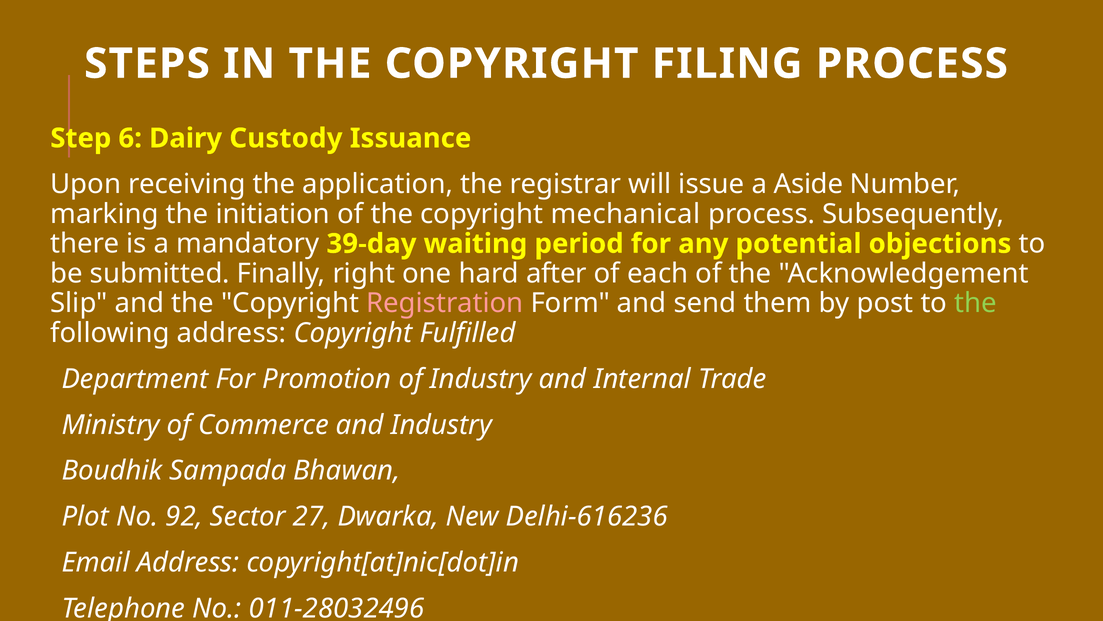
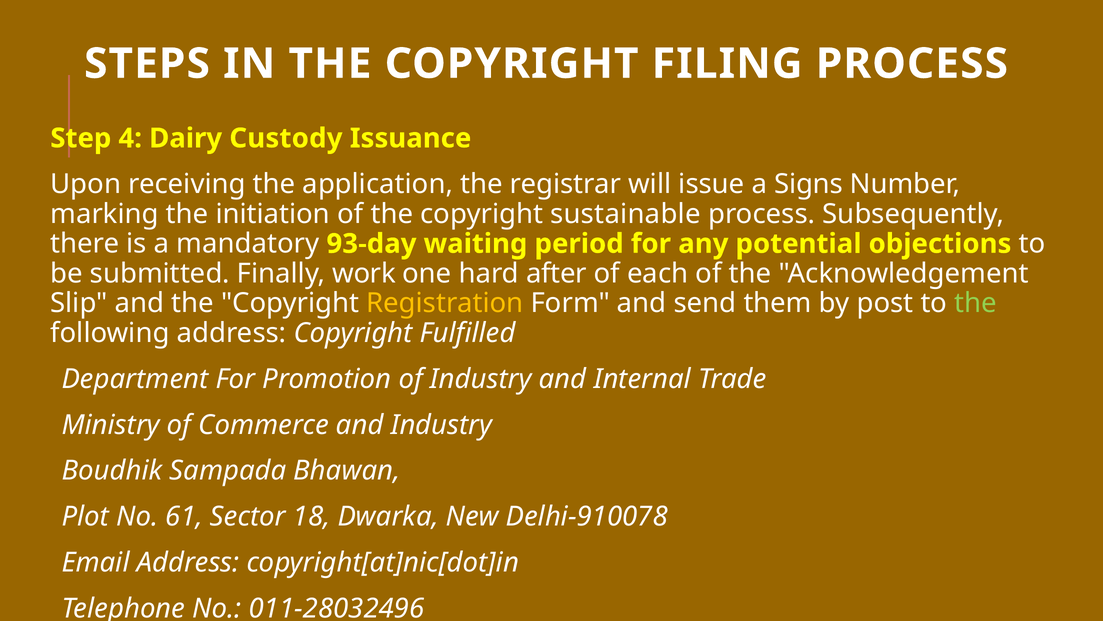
6: 6 -> 4 (130, 138)
Aside: Aside -> Signs (809, 184)
mechanical: mechanical -> sustainable (625, 214)
39-day: 39-day -> 93-day (371, 244)
right: right -> work (364, 273)
Registration colour: pink -> yellow (445, 303)
92: 92 -> 61 (184, 516)
27: 27 -> 18 (312, 516)
Delhi-616236: Delhi-616236 -> Delhi-910078 (587, 516)
